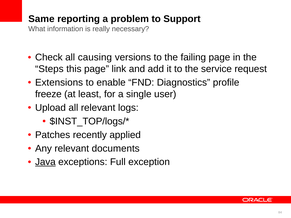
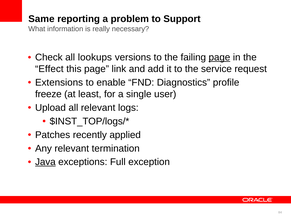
causing: causing -> lookups (95, 57)
page underline: none -> present (219, 57)
Steps: Steps -> Effect (49, 69)
documents: documents -> termination (116, 149)
